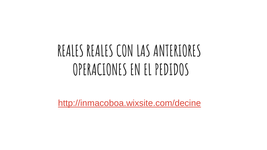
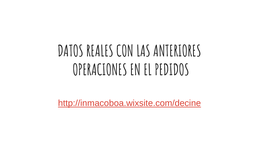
REALES: REALES -> DATOS (71, 51)
